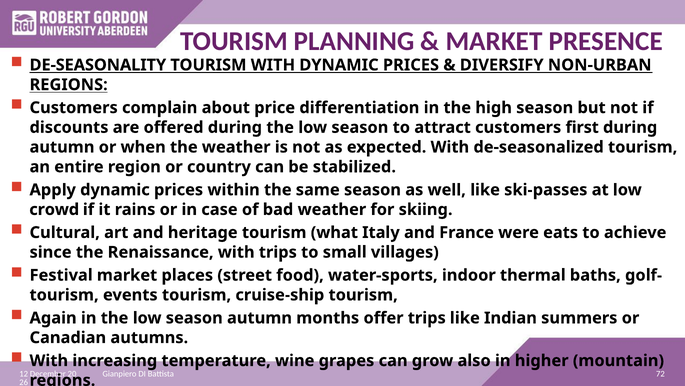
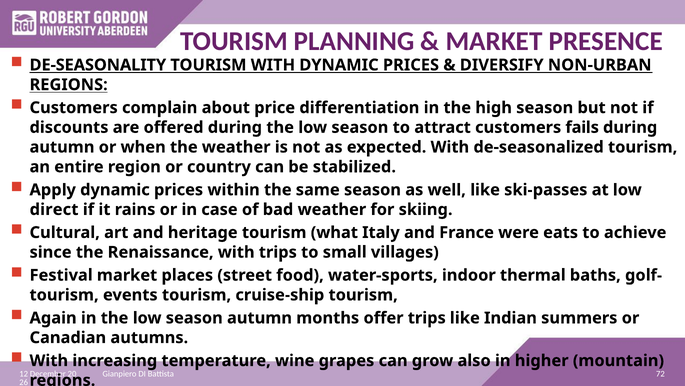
first: first -> fails (582, 127)
crowd: crowd -> direct (54, 209)
